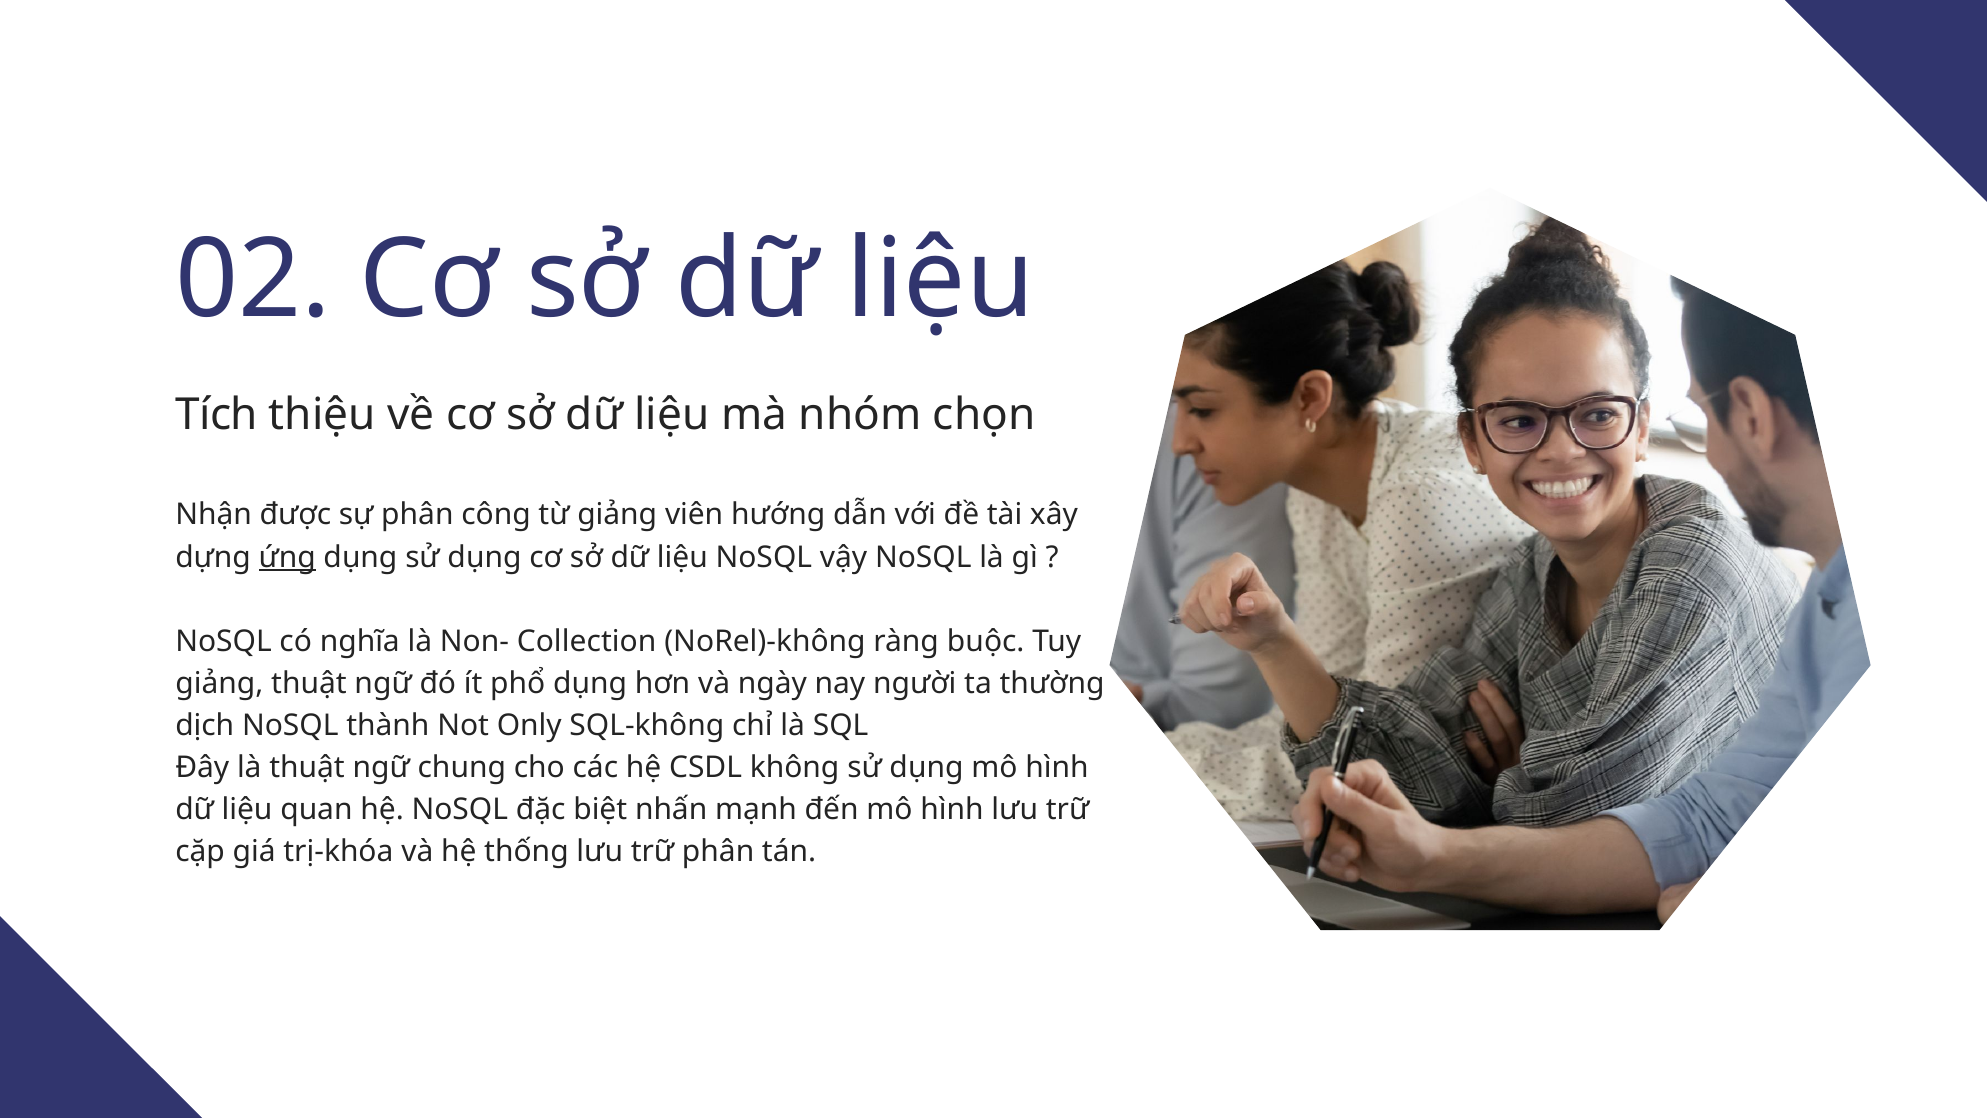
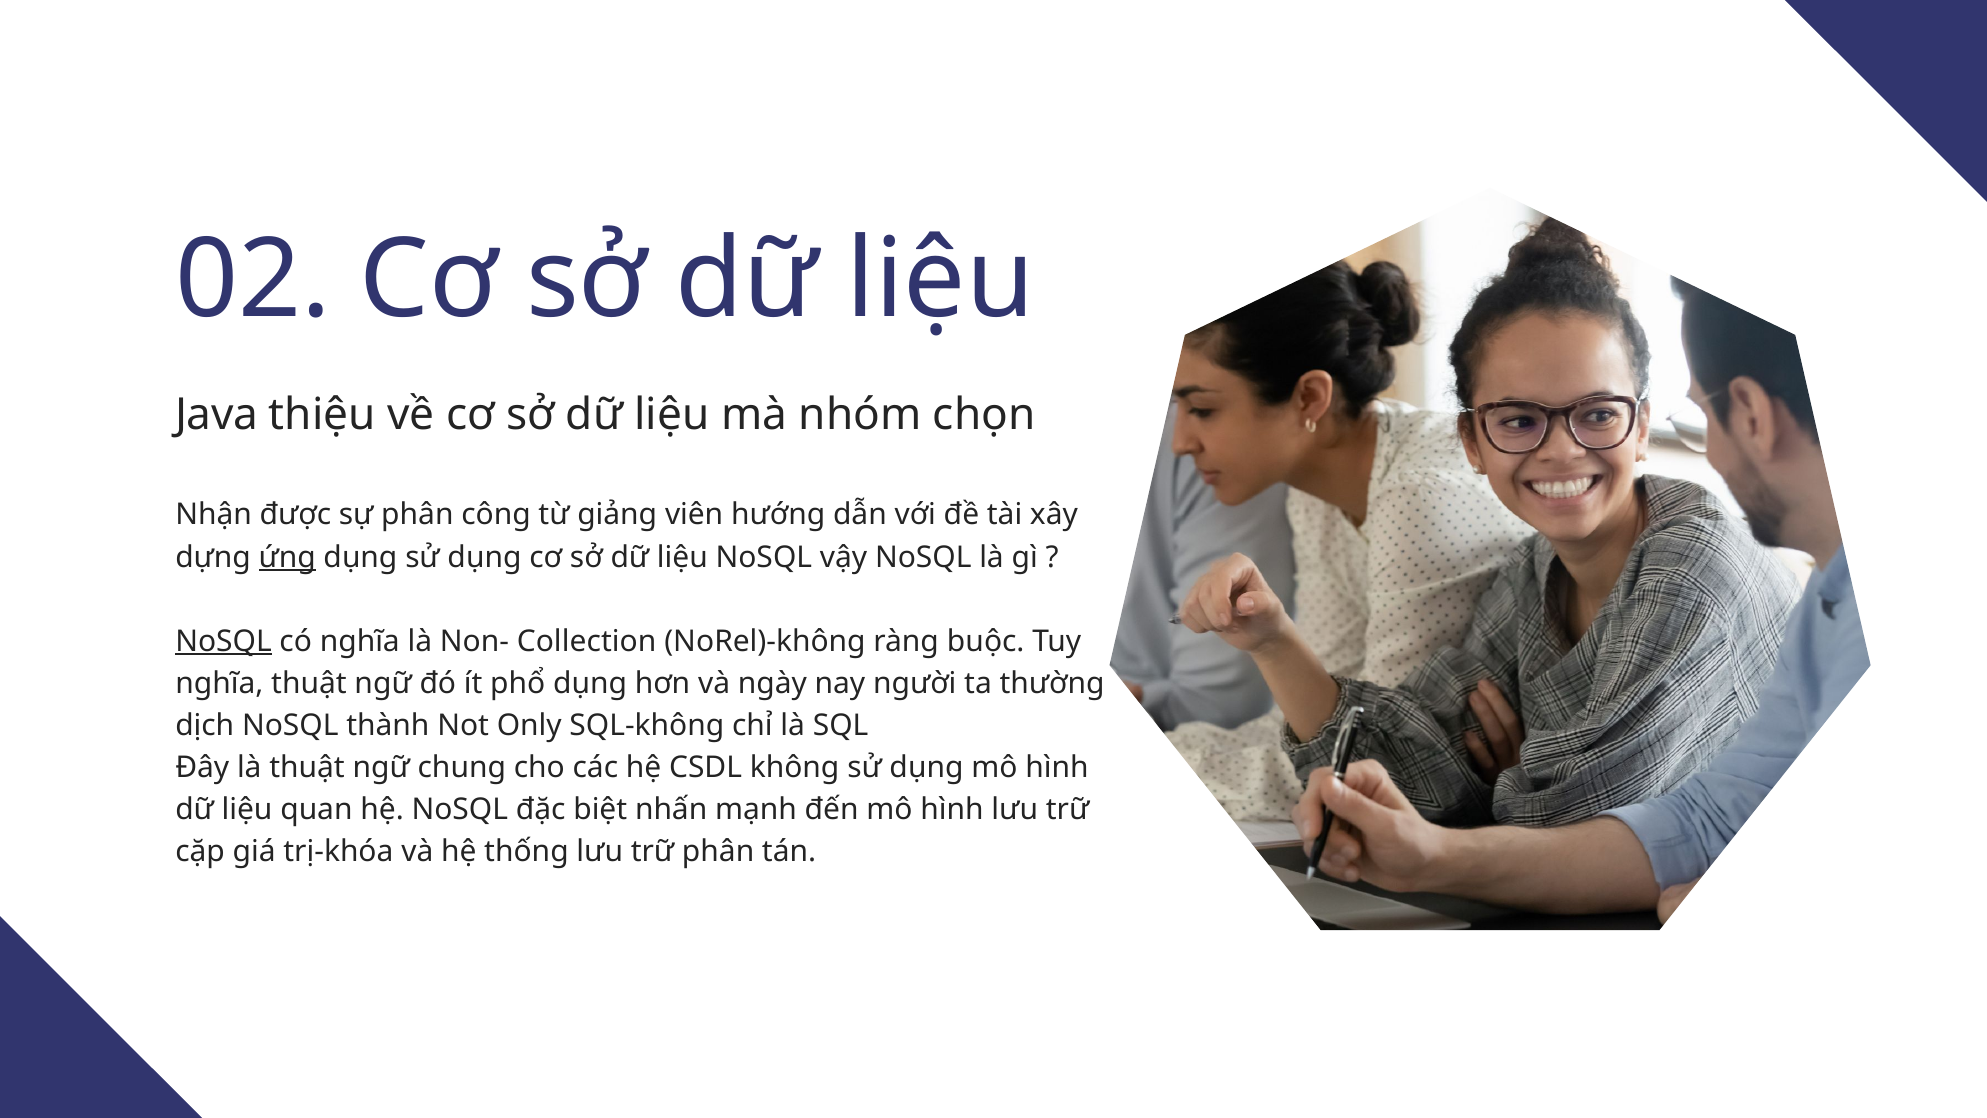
Tích: Tích -> Java (217, 415)
NoSQL underline: none -> present (224, 641)
giảng: giảng -> nghĩa (219, 683)
